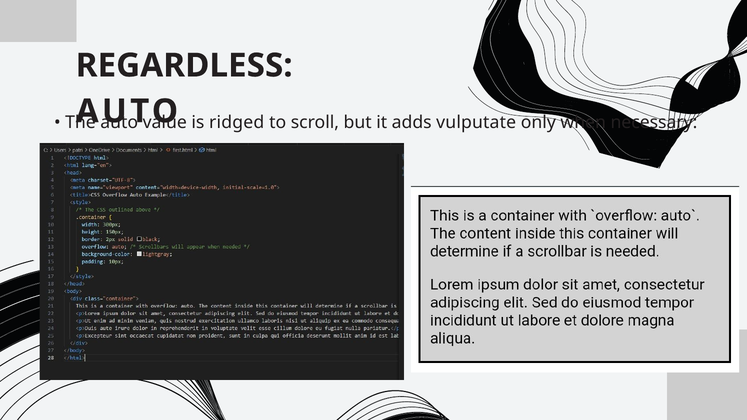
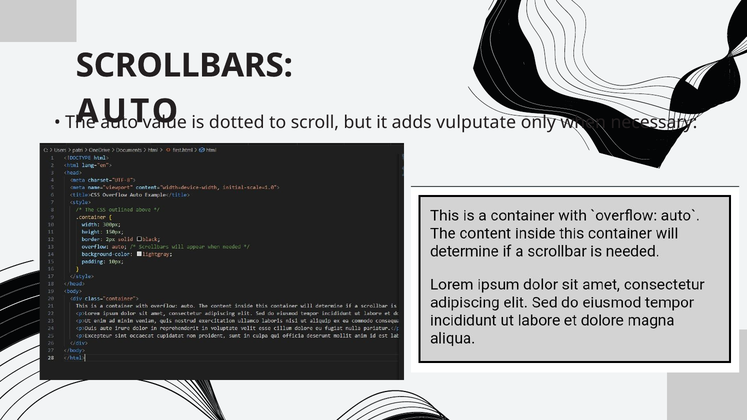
REGARDLESS: REGARDLESS -> SCROLLBARS (184, 66)
ridged: ridged -> dotted (237, 122)
